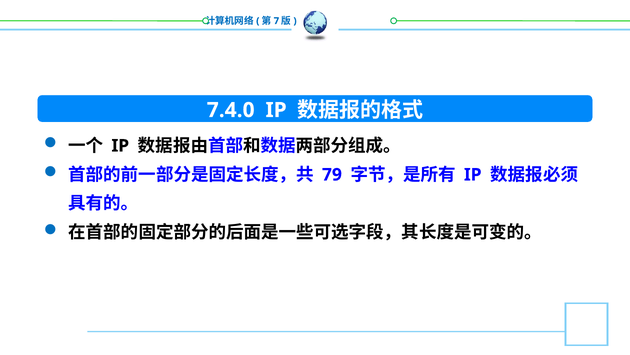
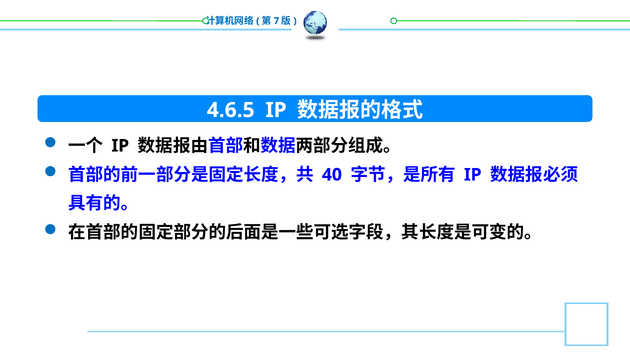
7.4.0: 7.4.0 -> 4.6.5 (231, 110)
79: 79 -> 40 (332, 174)
